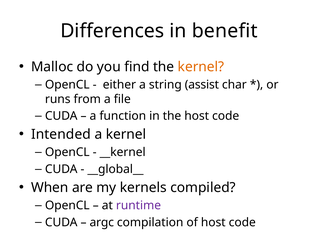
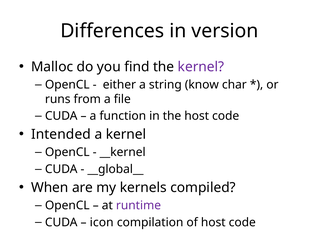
benefit: benefit -> version (225, 31)
kernel colour: orange -> purple (201, 67)
assist: assist -> know (202, 84)
argc: argc -> icon (102, 222)
